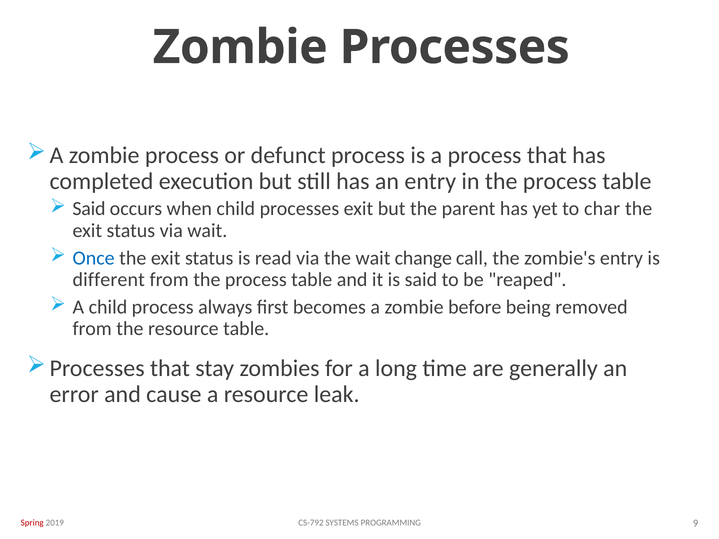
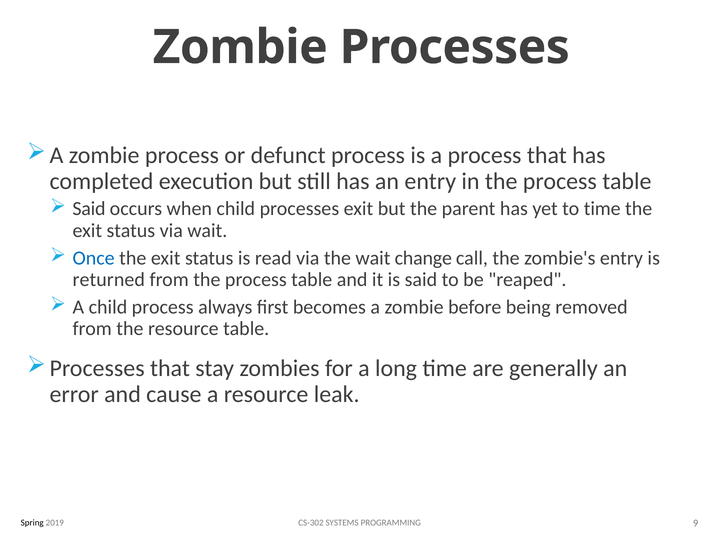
to char: char -> time (602, 209)
different: different -> returned (109, 280)
Spring colour: red -> black (32, 523)
CS-792: CS-792 -> CS-302 (311, 523)
